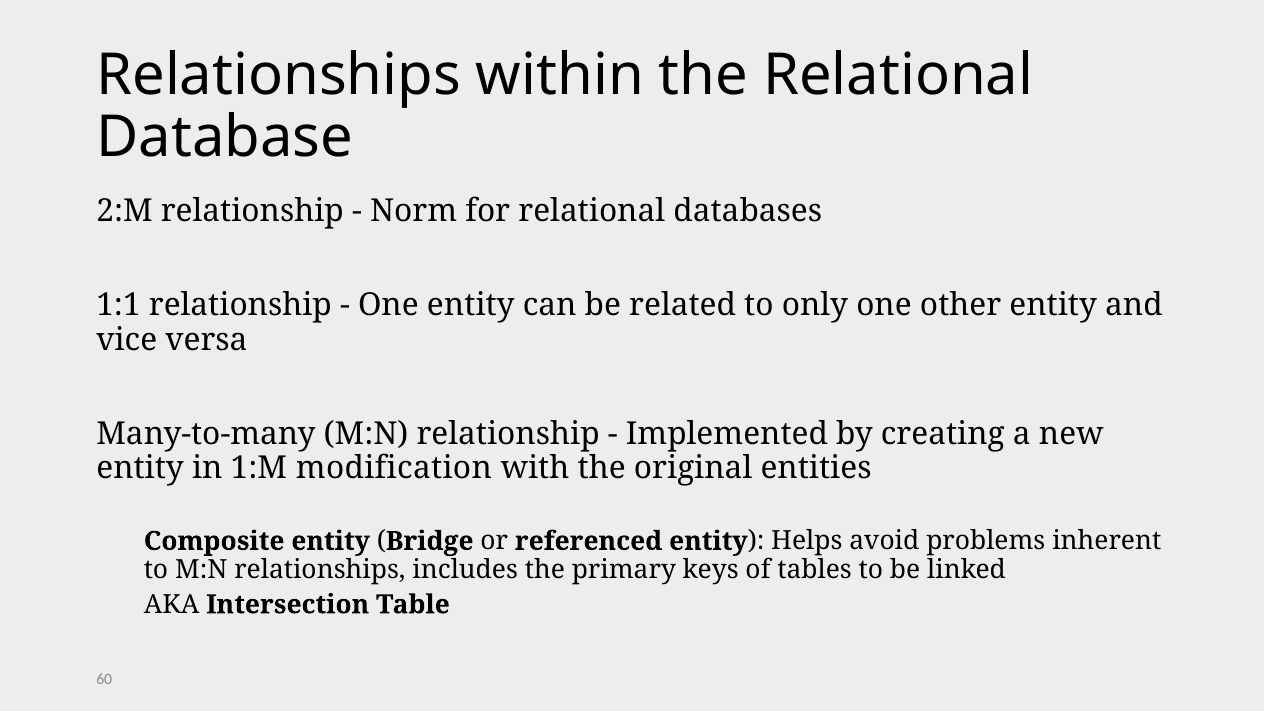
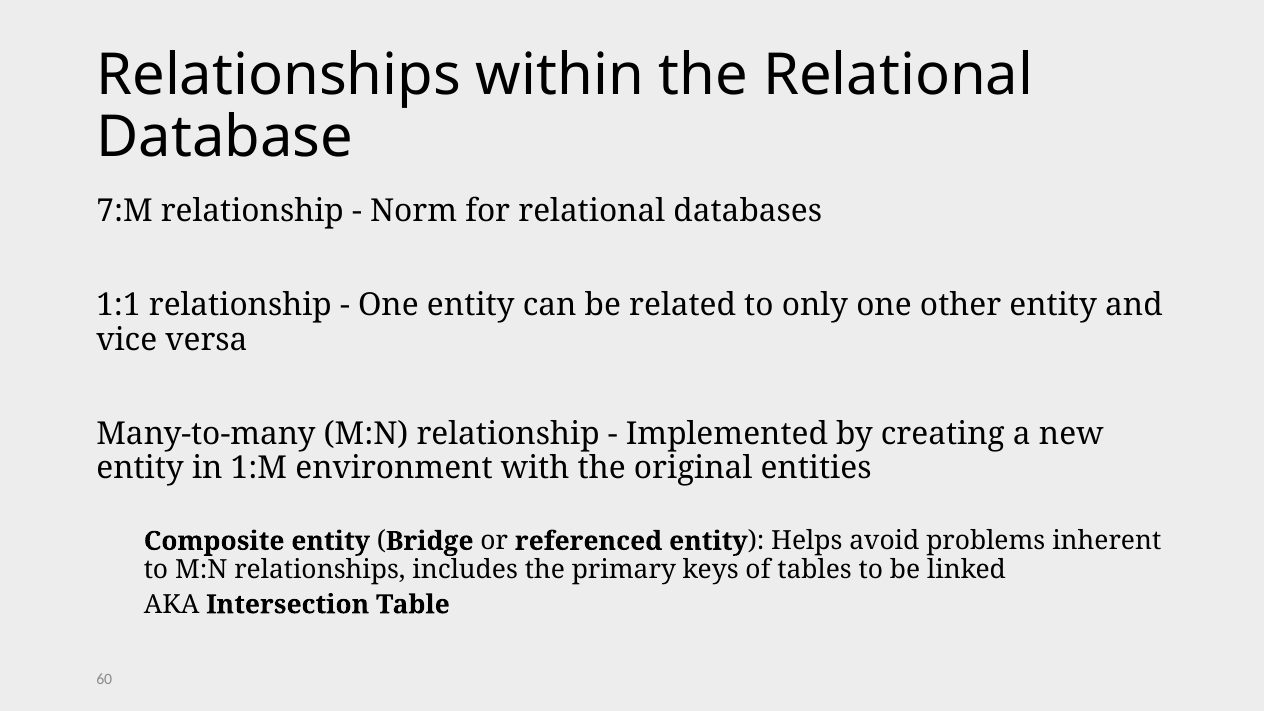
2:M: 2:M -> 7:M (125, 211)
modification: modification -> environment (394, 468)
